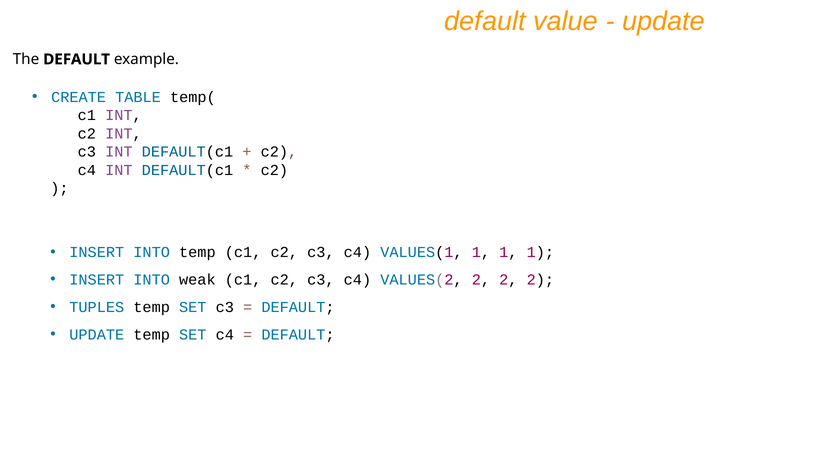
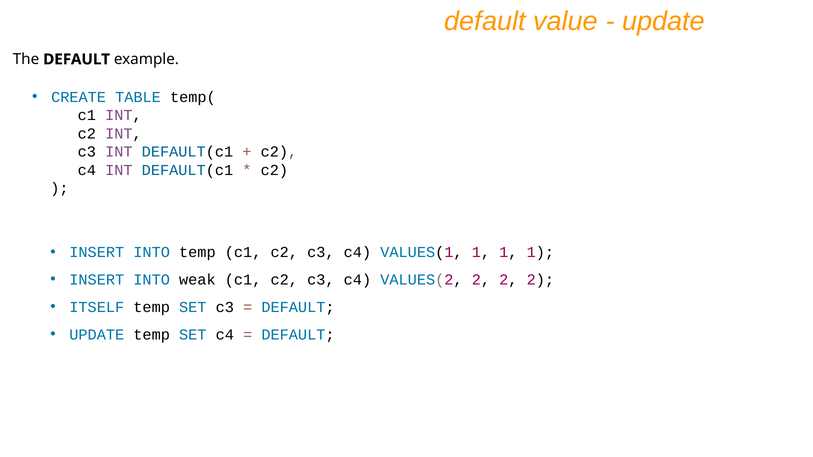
TUPLES: TUPLES -> ITSELF (97, 307)
